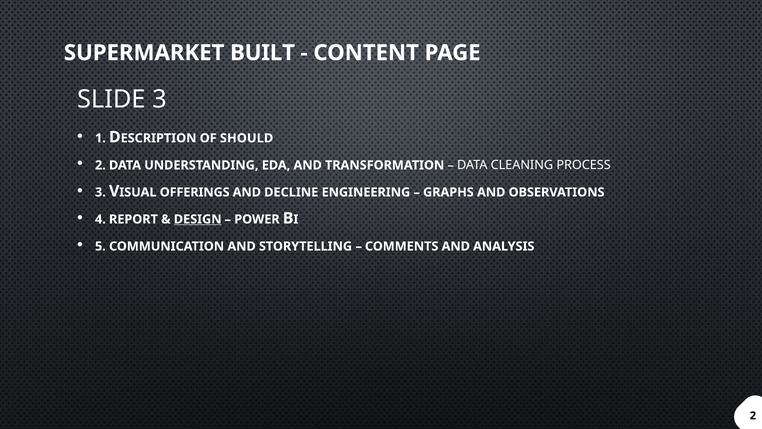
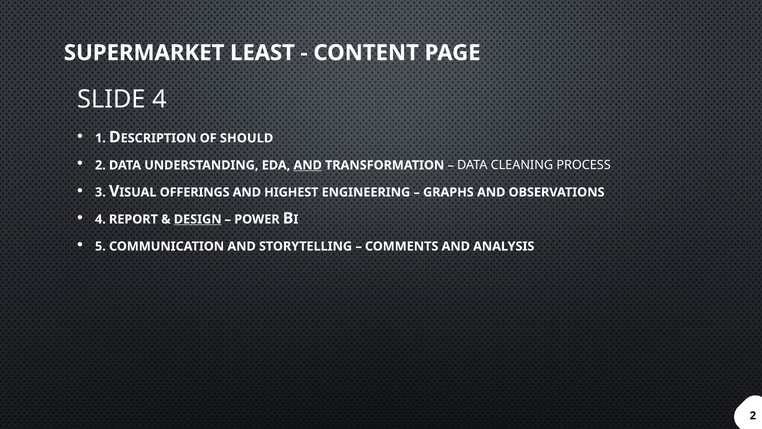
BUILT: BUILT -> LEAST (262, 53)
SLIDE 3: 3 -> 4 (159, 99)
AND underline: none -> present (308, 165)
DECLINE: DECLINE -> HIGHEST (291, 192)
